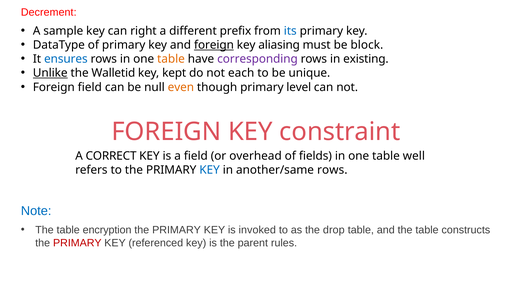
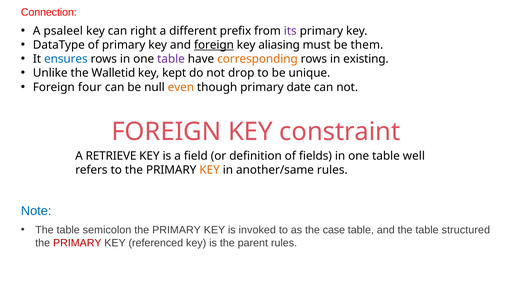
Decrement: Decrement -> Connection (49, 12)
sample: sample -> psaleel (63, 31)
its colour: blue -> purple (290, 31)
block: block -> them (367, 45)
table colour: orange -> purple (171, 59)
corresponding colour: purple -> orange (257, 59)
Unlike underline: present -> none (50, 73)
each: each -> drop (241, 73)
Foreign field: field -> four (90, 87)
level: level -> date (299, 87)
CORRECT: CORRECT -> RETRIEVE (111, 156)
overhead: overhead -> definition (256, 156)
KEY colour: blue -> orange (210, 170)
another/same rows: rows -> rules (332, 170)
encryption: encryption -> semicolon (107, 230)
drop: drop -> case (334, 230)
constructs: constructs -> structured (466, 230)
